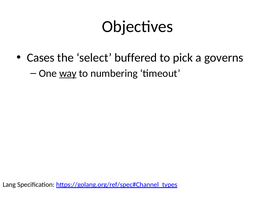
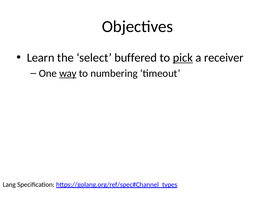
Cases: Cases -> Learn (41, 58)
pick underline: none -> present (183, 58)
governs: governs -> receiver (224, 58)
